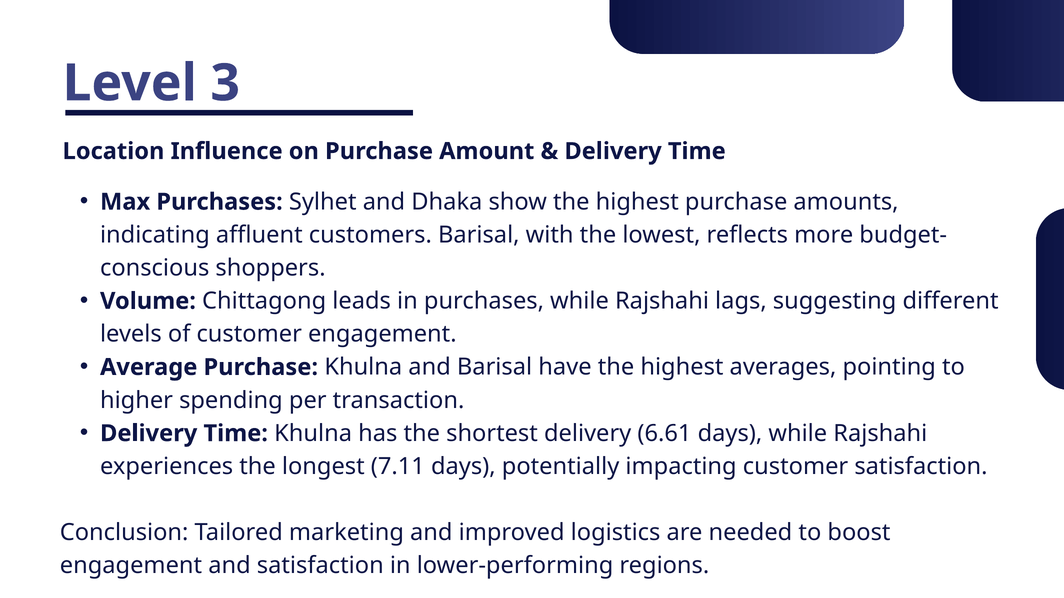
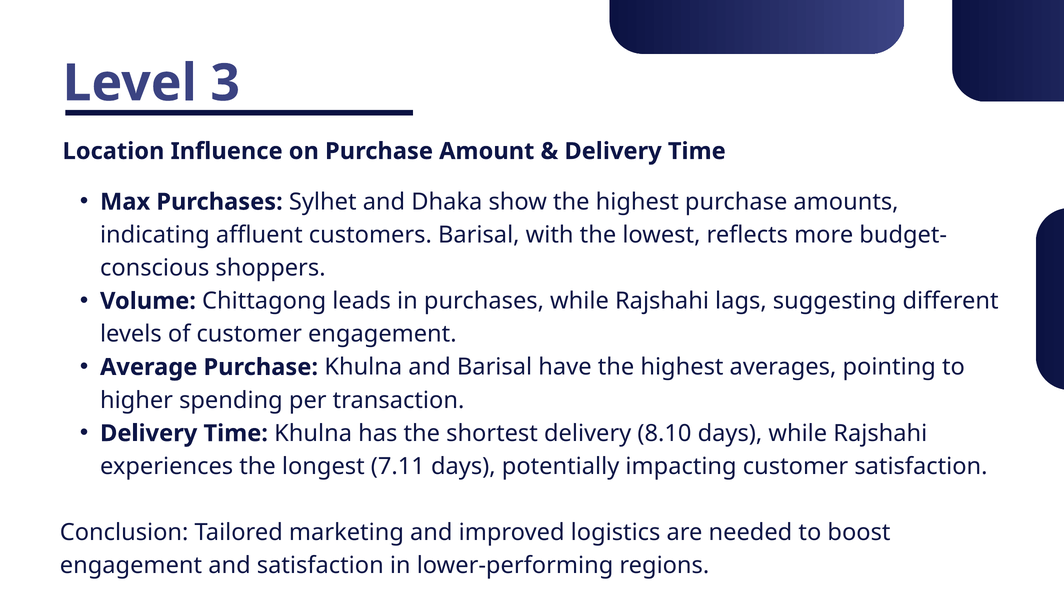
6.61: 6.61 -> 8.10 (664, 434)
